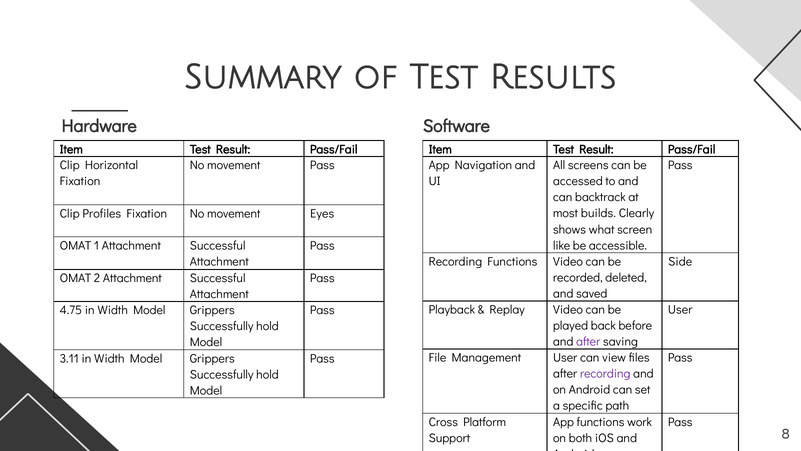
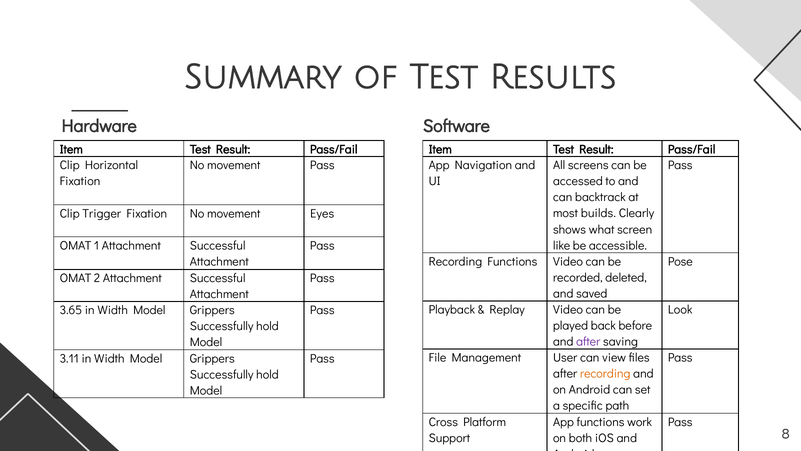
Profiles: Profiles -> Trigger (102, 213)
Side: Side -> Pose (680, 261)
User: User -> Look (680, 309)
4.75: 4.75 -> 3.65 (71, 310)
recording colour: purple -> orange (605, 374)
